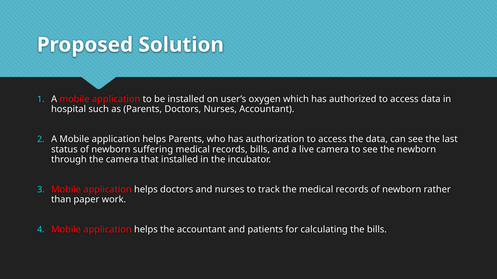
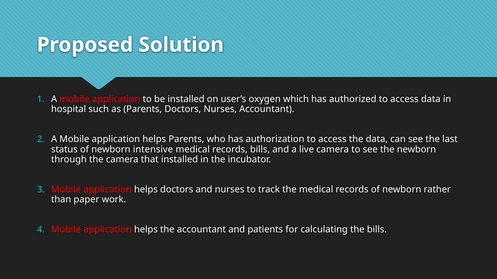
suffering: suffering -> intensive (153, 150)
